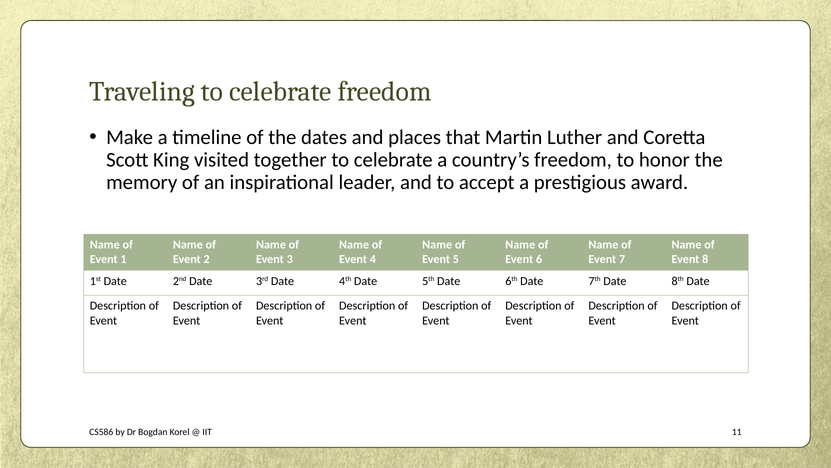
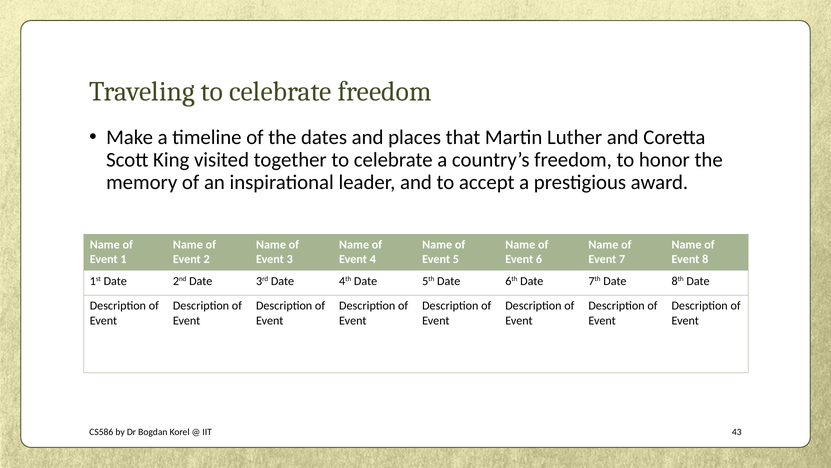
11: 11 -> 43 (737, 432)
